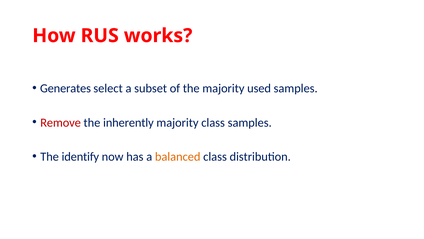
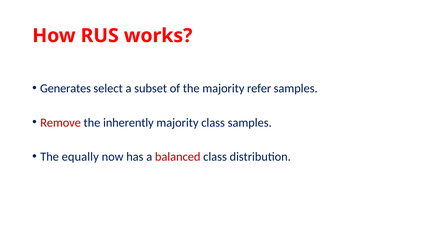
used: used -> refer (259, 88)
identify: identify -> equally (80, 156)
balanced colour: orange -> red (178, 156)
